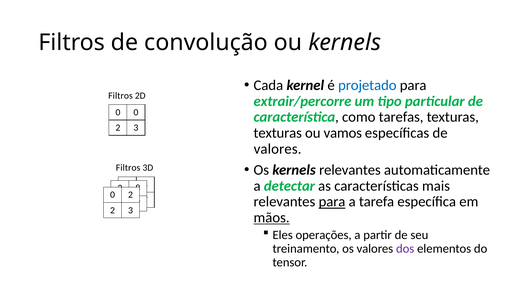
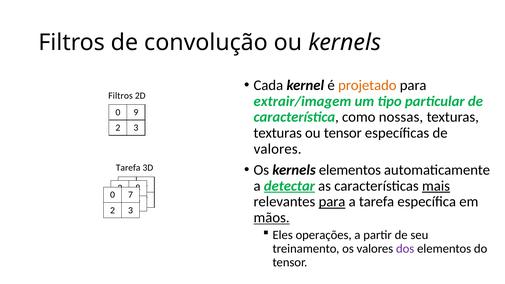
projetado colour: blue -> orange (367, 85)
extrair/percorre: extrair/percorre -> extrair/imagem (302, 101)
0 0: 0 -> 9 (136, 112)
tarefas: tarefas -> nossas (401, 117)
ou vamos: vamos -> tensor (343, 133)
kernels relevantes: relevantes -> elementos (350, 170)
Filtros: Filtros -> Tarefa (128, 168)
detectar underline: none -> present (289, 186)
mais underline: none -> present (436, 186)
2: 2 -> 7 (131, 195)
